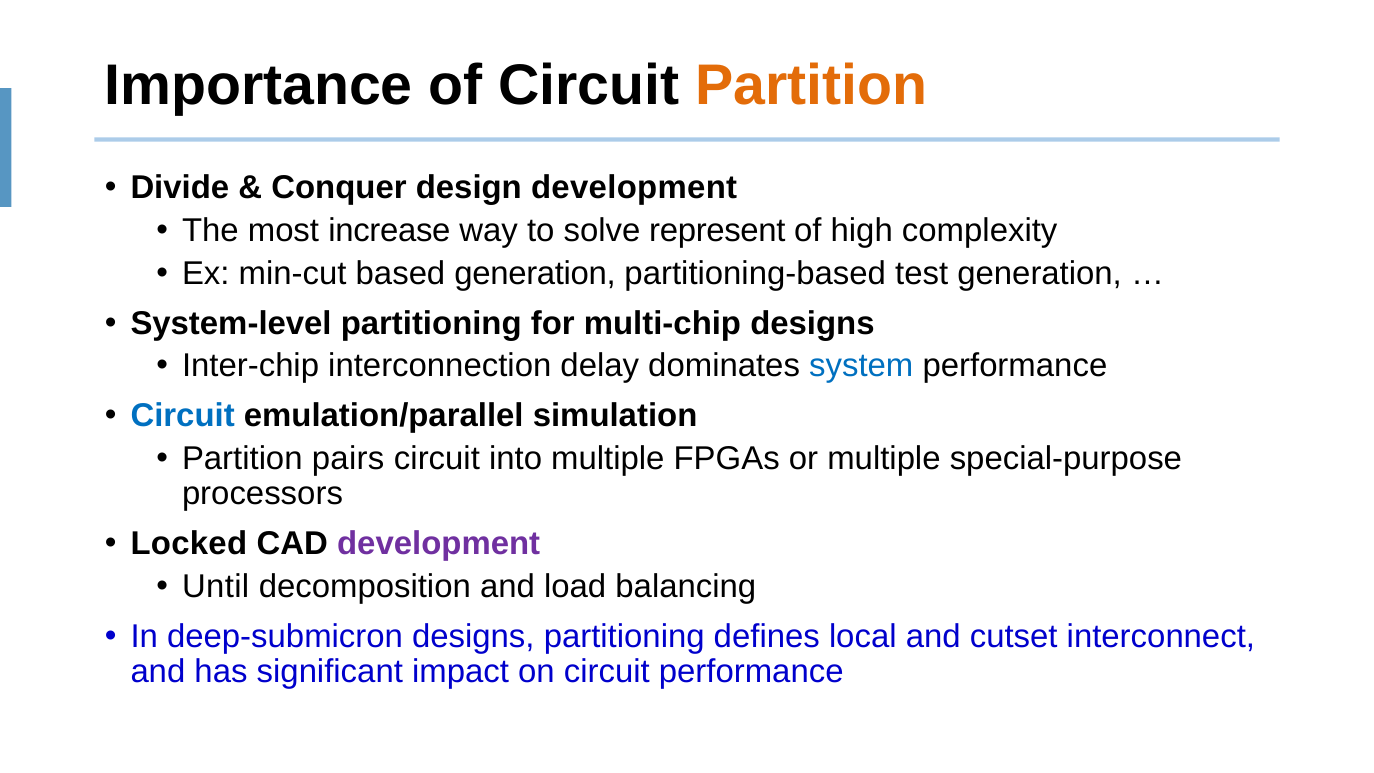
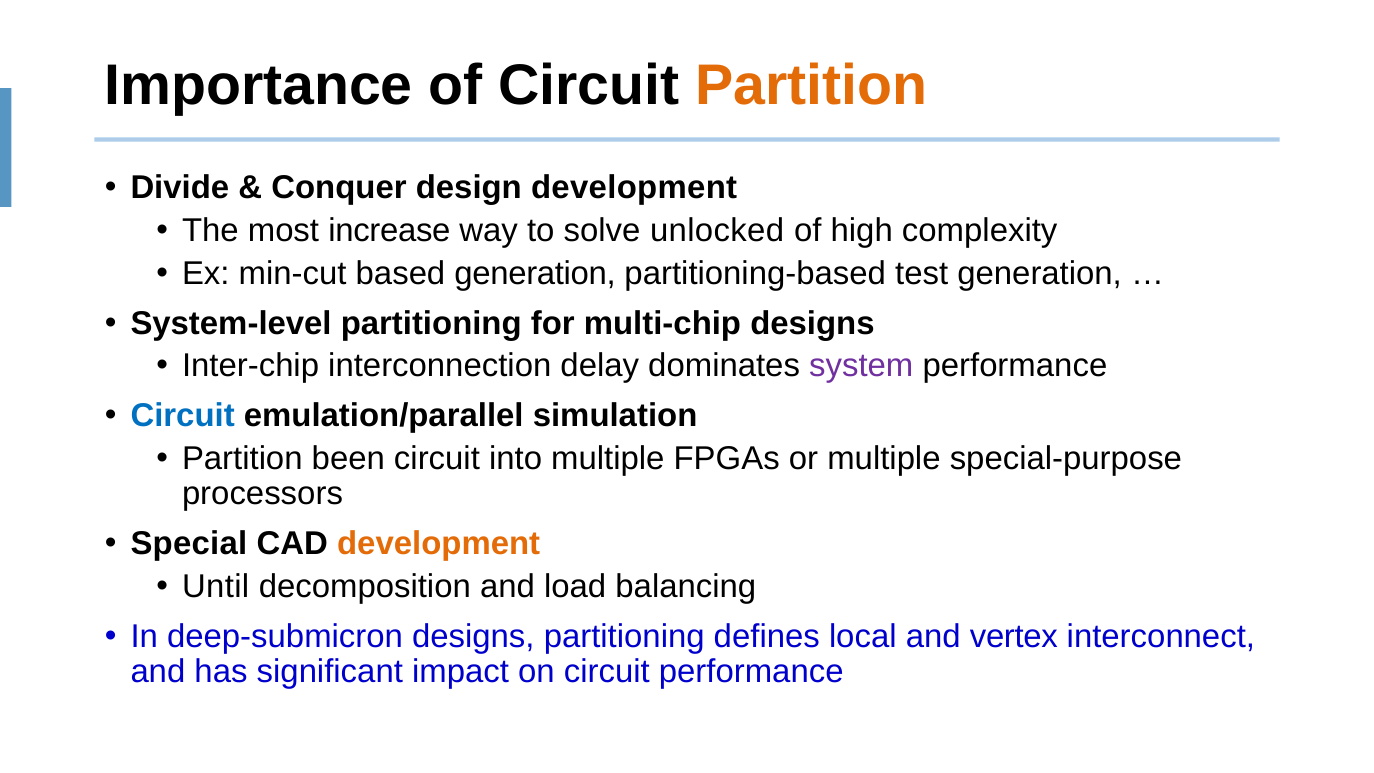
represent: represent -> unlocked (717, 231)
system colour: blue -> purple (861, 366)
pairs: pairs -> been (348, 459)
Locked: Locked -> Special (189, 544)
development colour: purple -> orange (439, 544)
cutset: cutset -> vertex (1014, 636)
